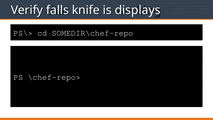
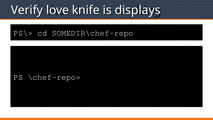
falls: falls -> love (57, 10)
